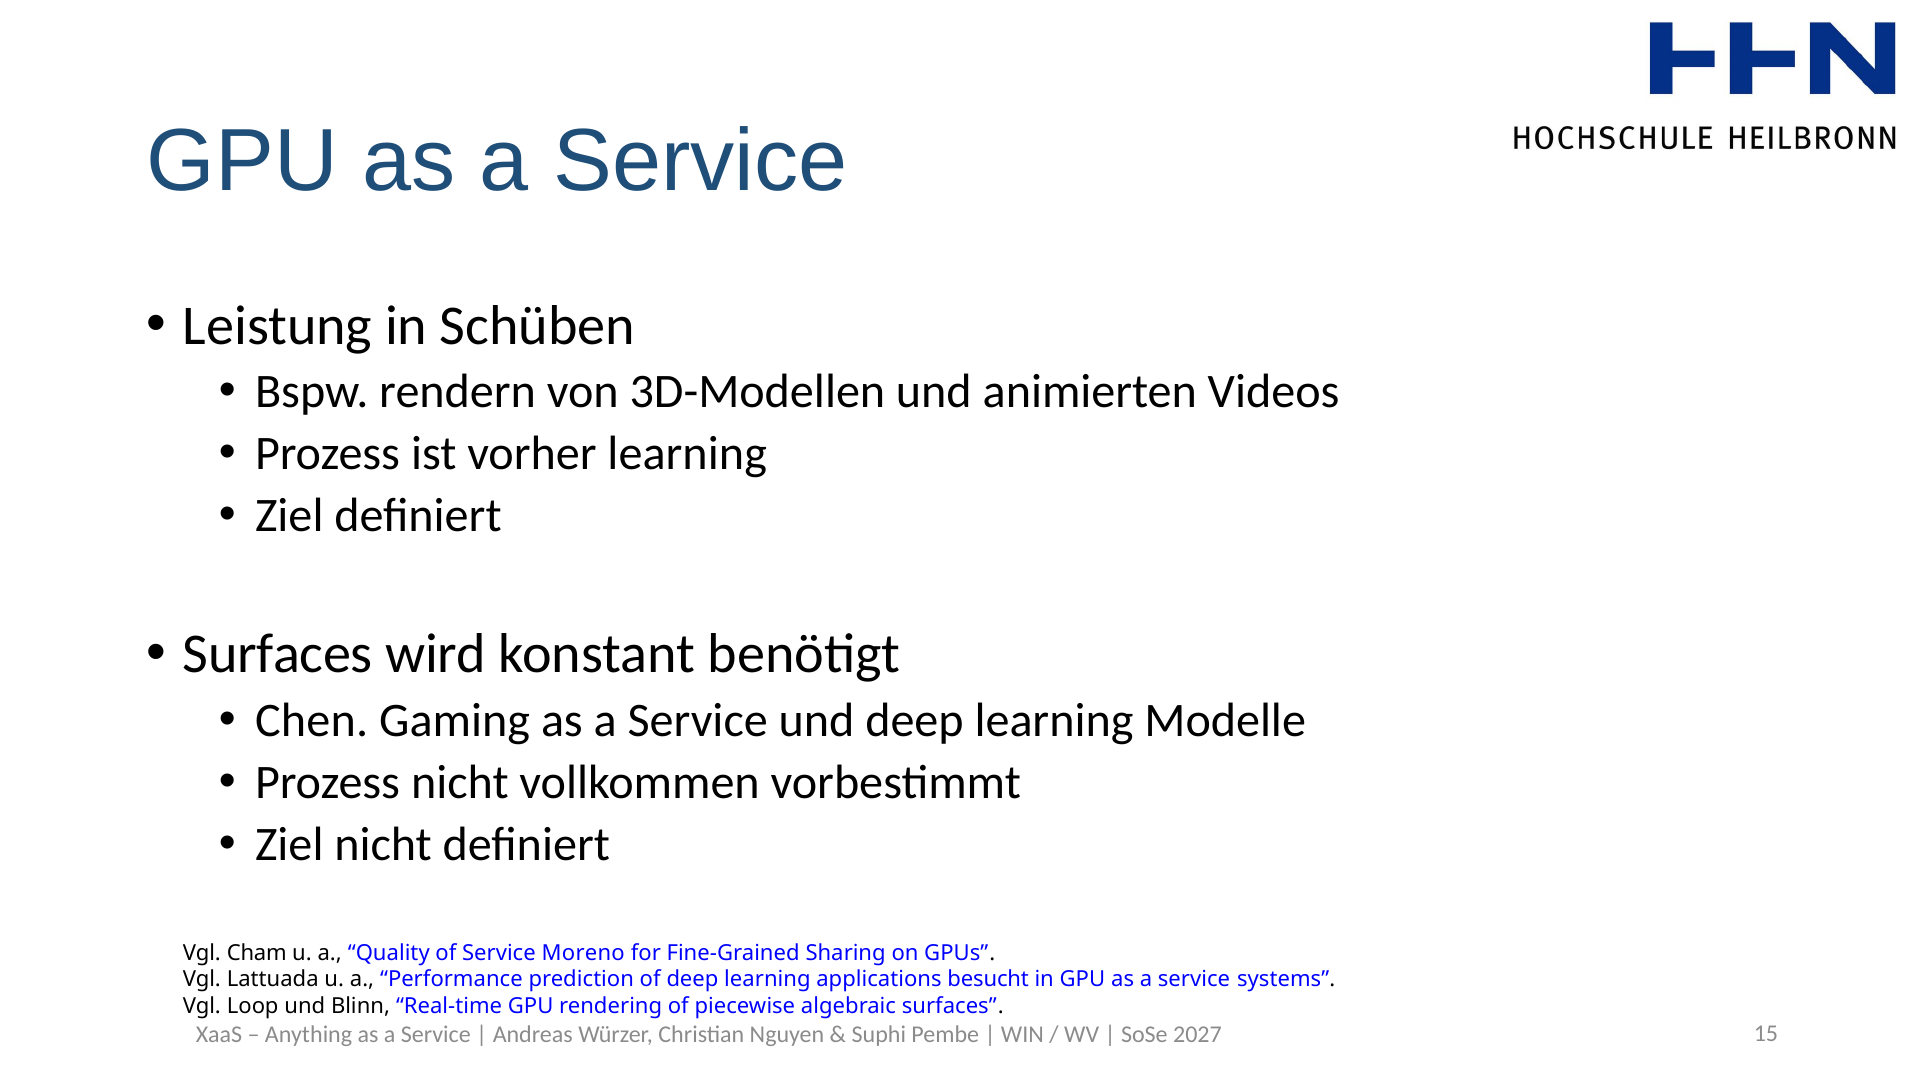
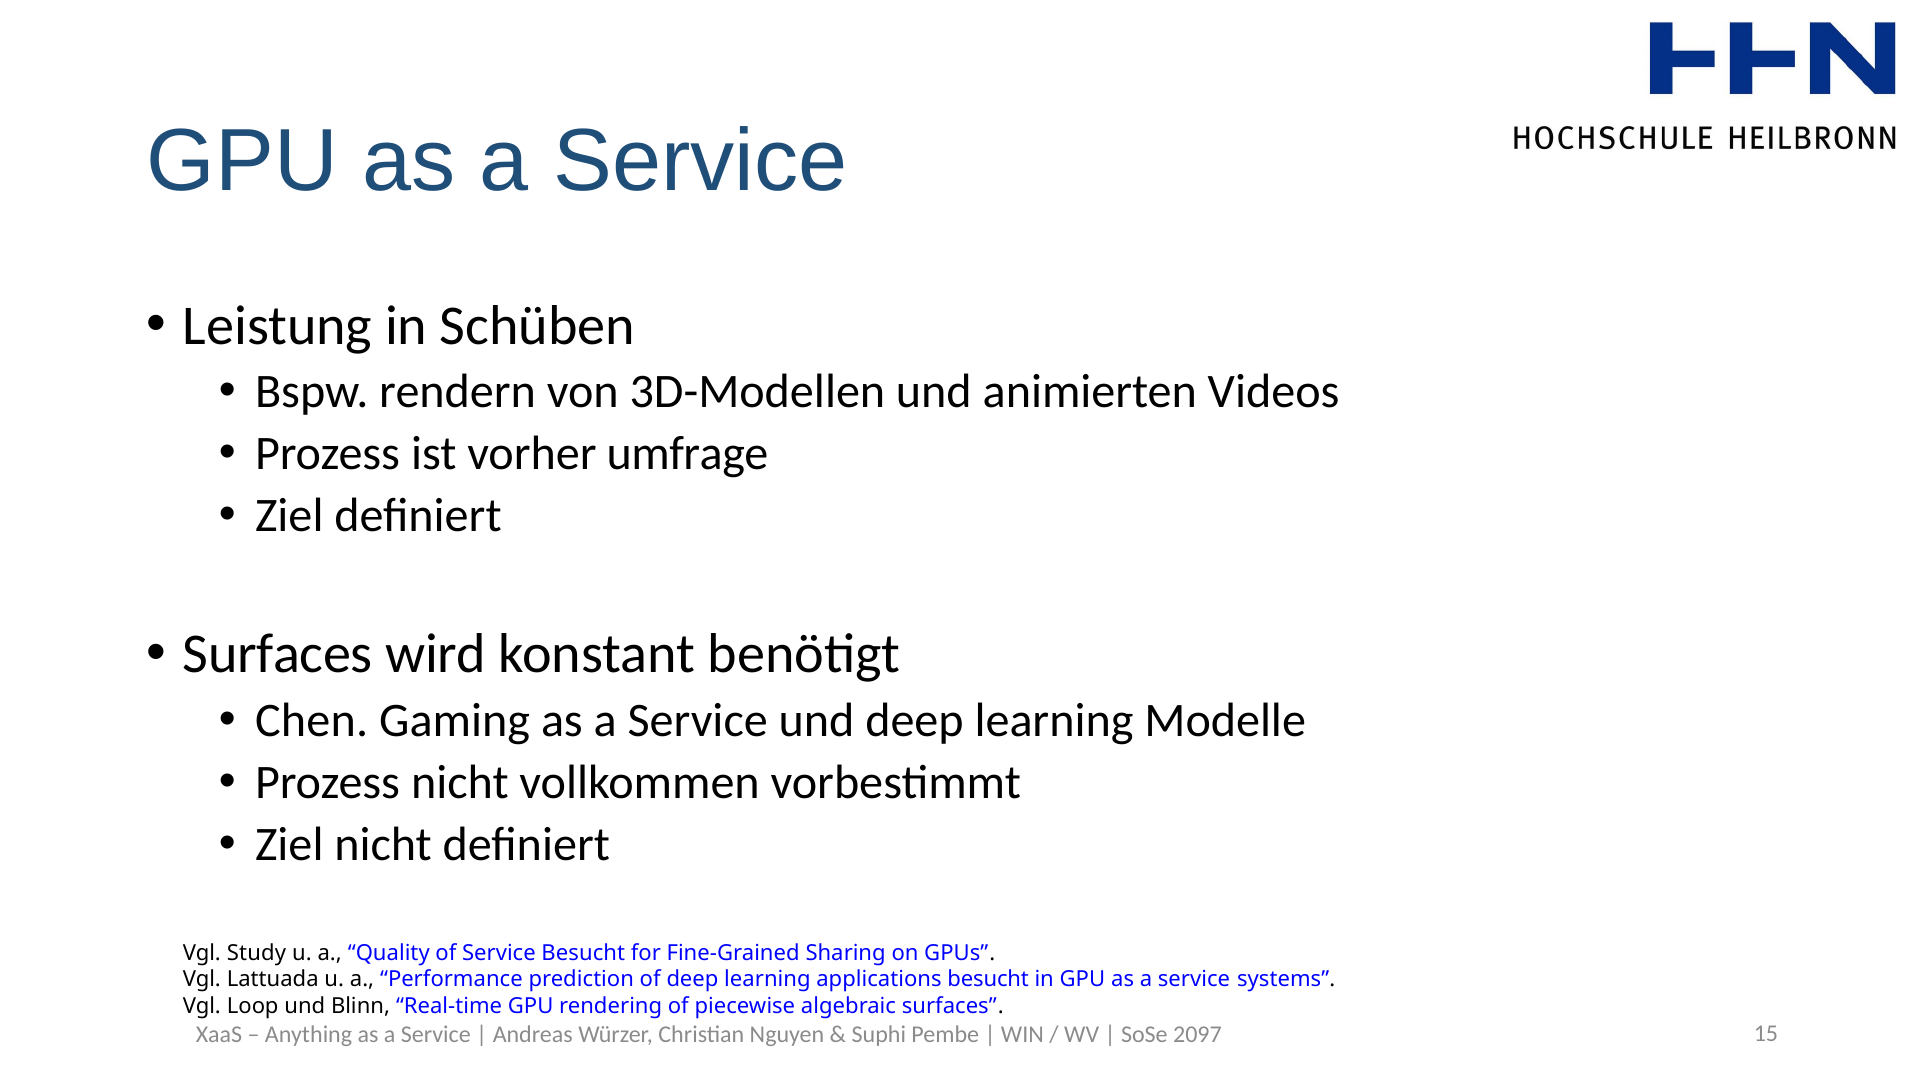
vorher learning: learning -> umfrage (687, 454)
Cham: Cham -> Study (257, 953)
Service Moreno: Moreno -> Besucht (583, 953)
2027: 2027 -> 2097 (1197, 1034)
